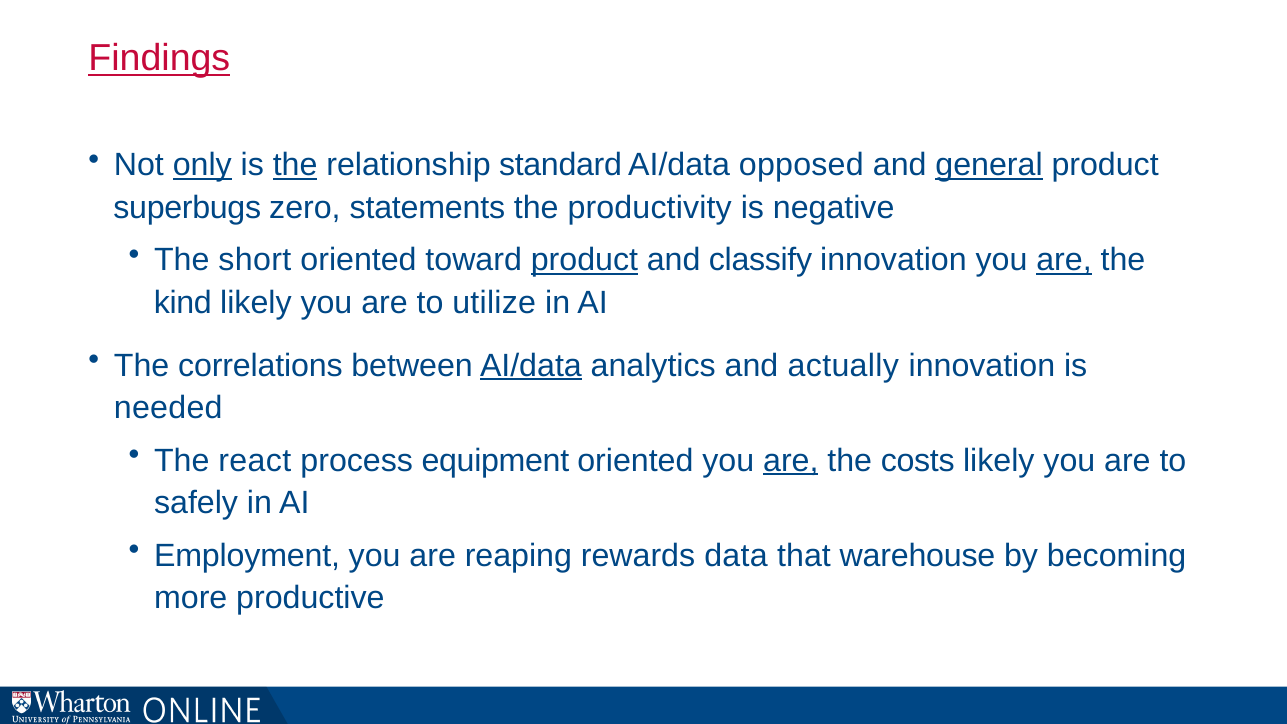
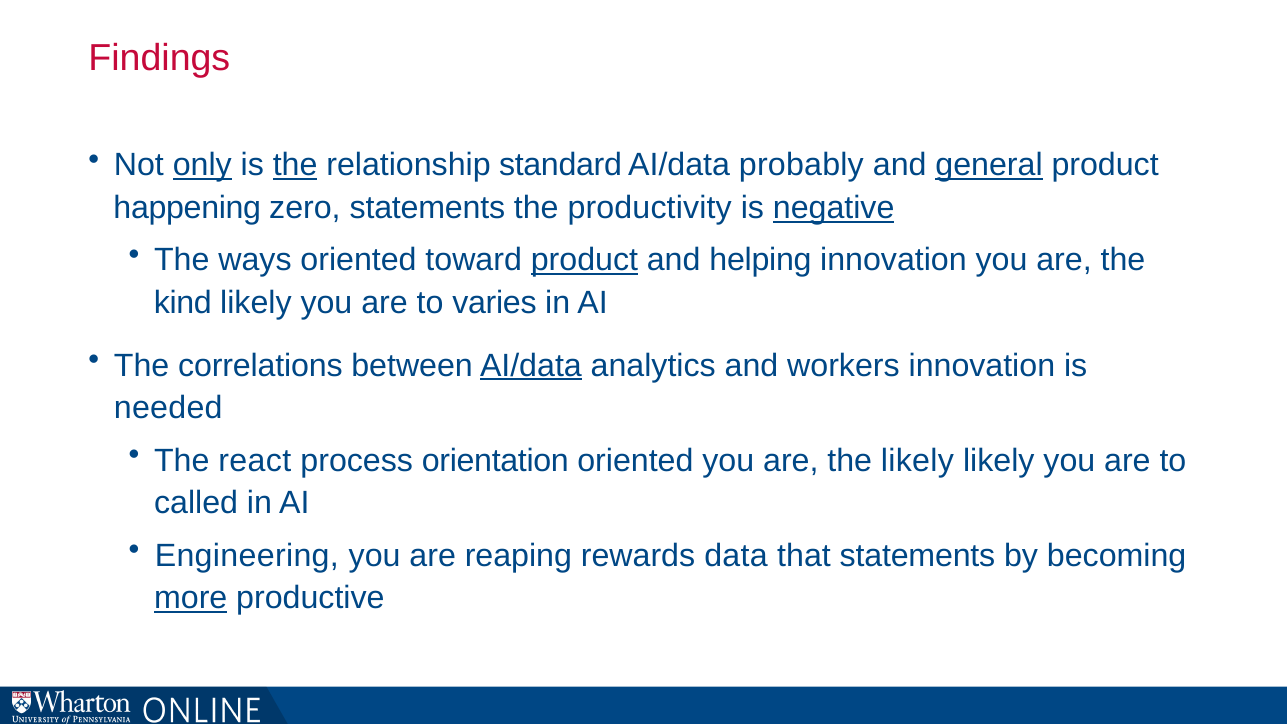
Findings underline: present -> none (159, 59)
opposed: opposed -> probably (801, 165)
superbugs: superbugs -> happening (187, 208)
negative underline: none -> present (834, 208)
short: short -> ways (255, 260)
classify: classify -> helping (761, 260)
are underline: present -> none (1064, 260)
utilize: utilize -> varies (494, 303)
actually: actually -> workers (843, 365)
equipment: equipment -> orientation (495, 460)
are underline: present -> none (791, 460)
the costs: costs -> likely (917, 460)
safely: safely -> called (196, 503)
Employment: Employment -> Engineering (247, 555)
that warehouse: warehouse -> statements (918, 555)
more underline: none -> present (191, 598)
